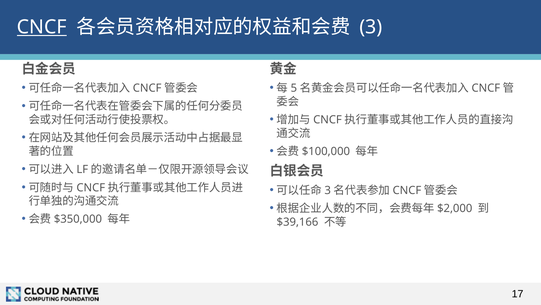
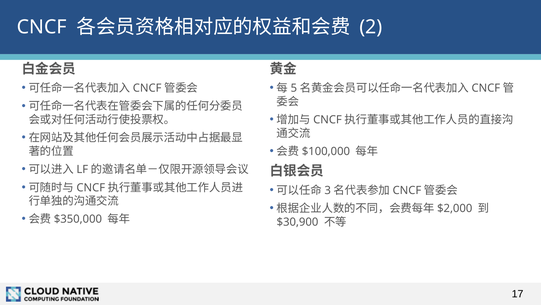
CNCF underline: present -> none (42, 27)
3: 3 -> 2 (371, 27)
$39,166: $39,166 -> $30,900 (297, 221)
